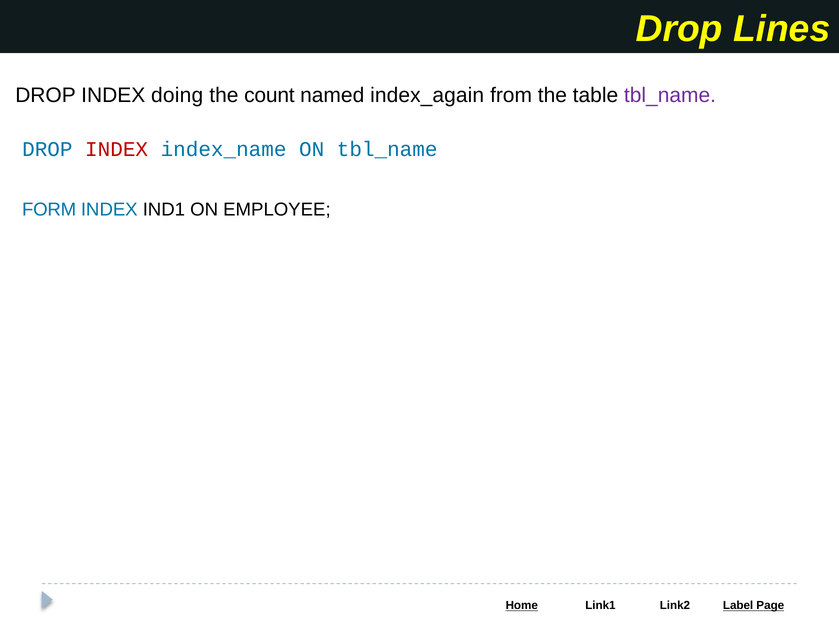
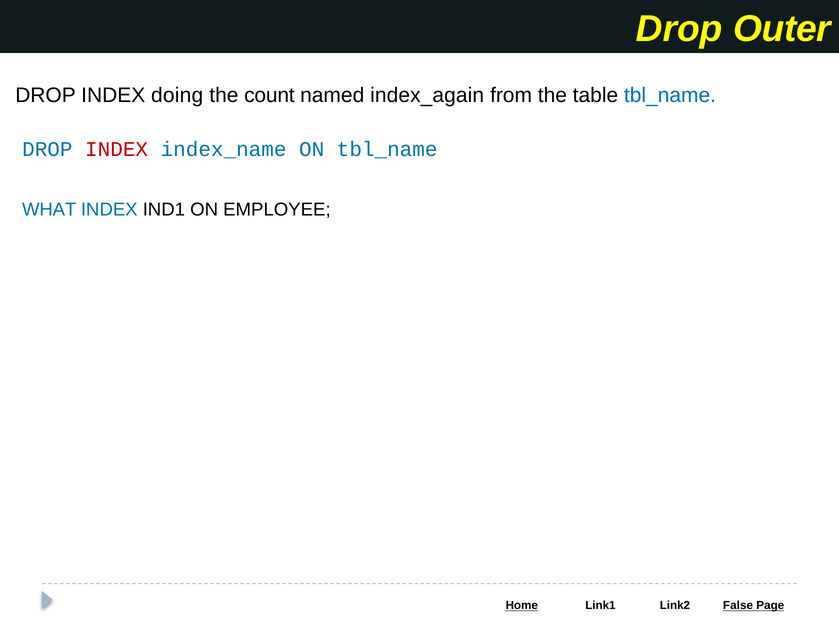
Lines: Lines -> Outer (782, 29)
tbl_name colour: purple -> blue (670, 95)
FORM: FORM -> WHAT (49, 210)
Label: Label -> False (738, 605)
